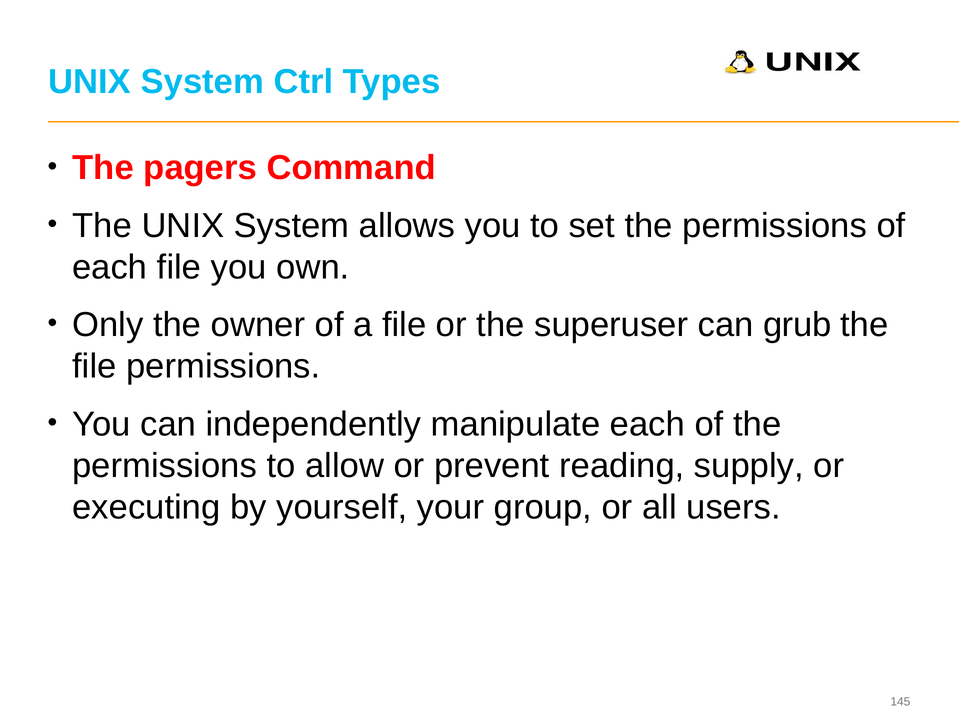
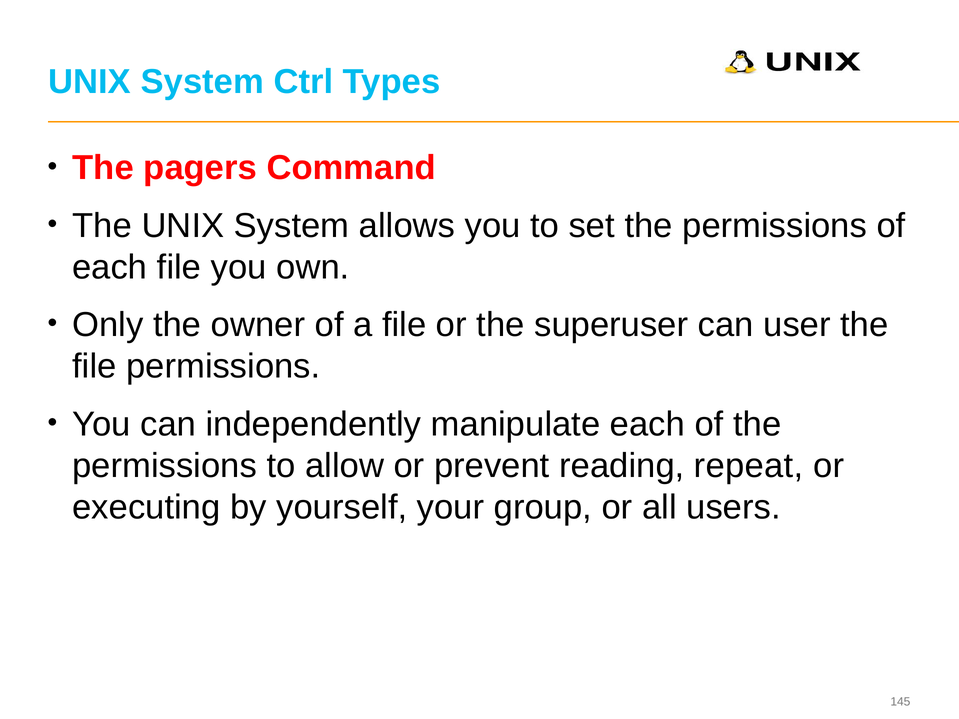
grub: grub -> user (797, 325)
supply: supply -> repeat (749, 466)
